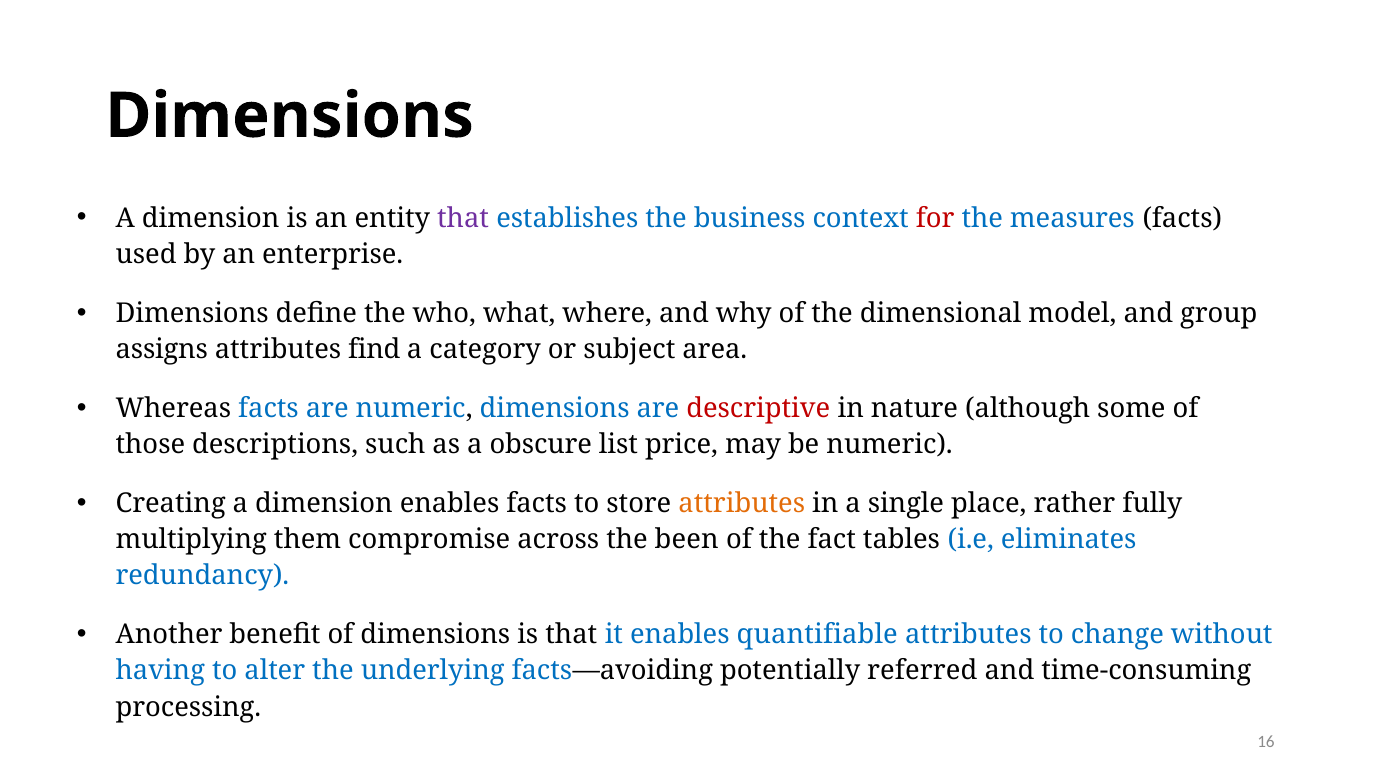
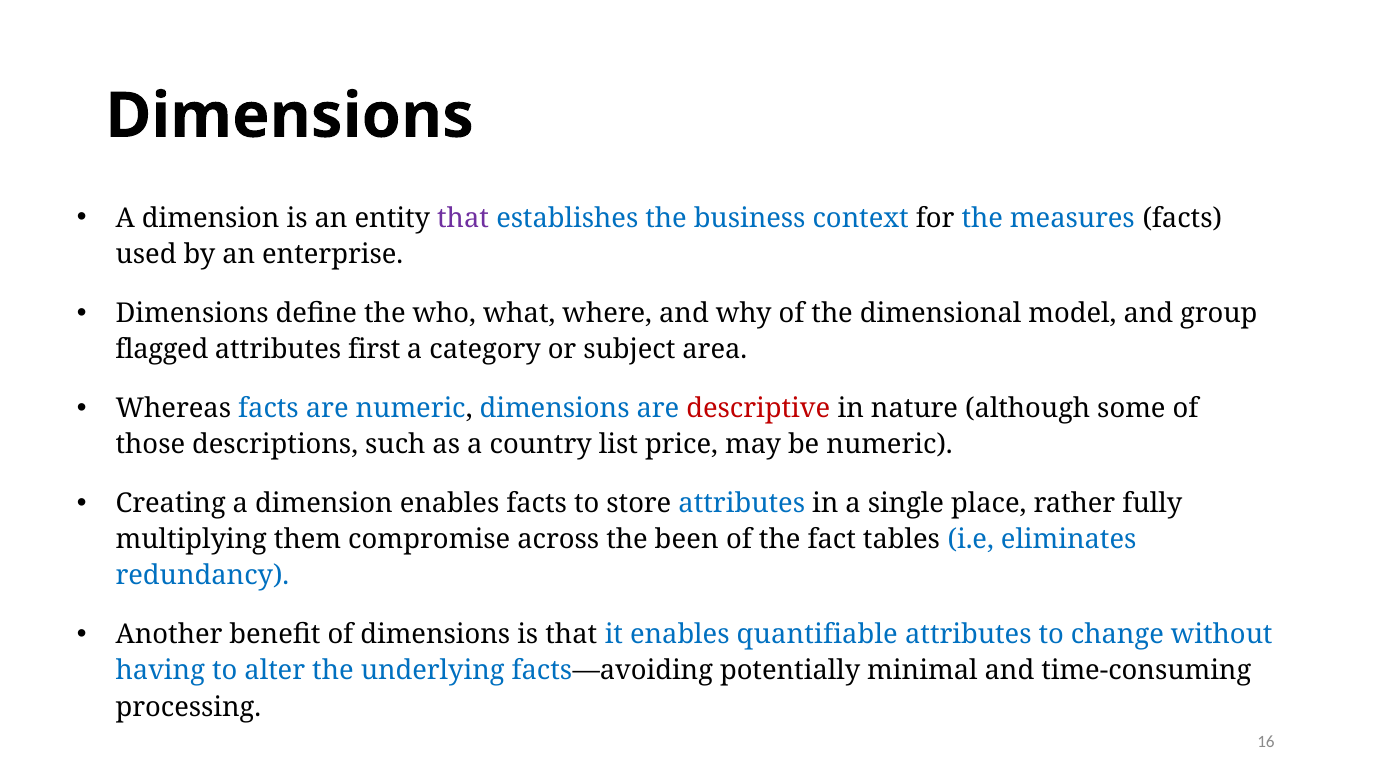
for colour: red -> black (935, 218)
assigns: assigns -> flagged (162, 349)
find: find -> first (374, 349)
obscure: obscure -> country (541, 444)
attributes colour: orange -> blue (742, 503)
referred: referred -> minimal (922, 670)
